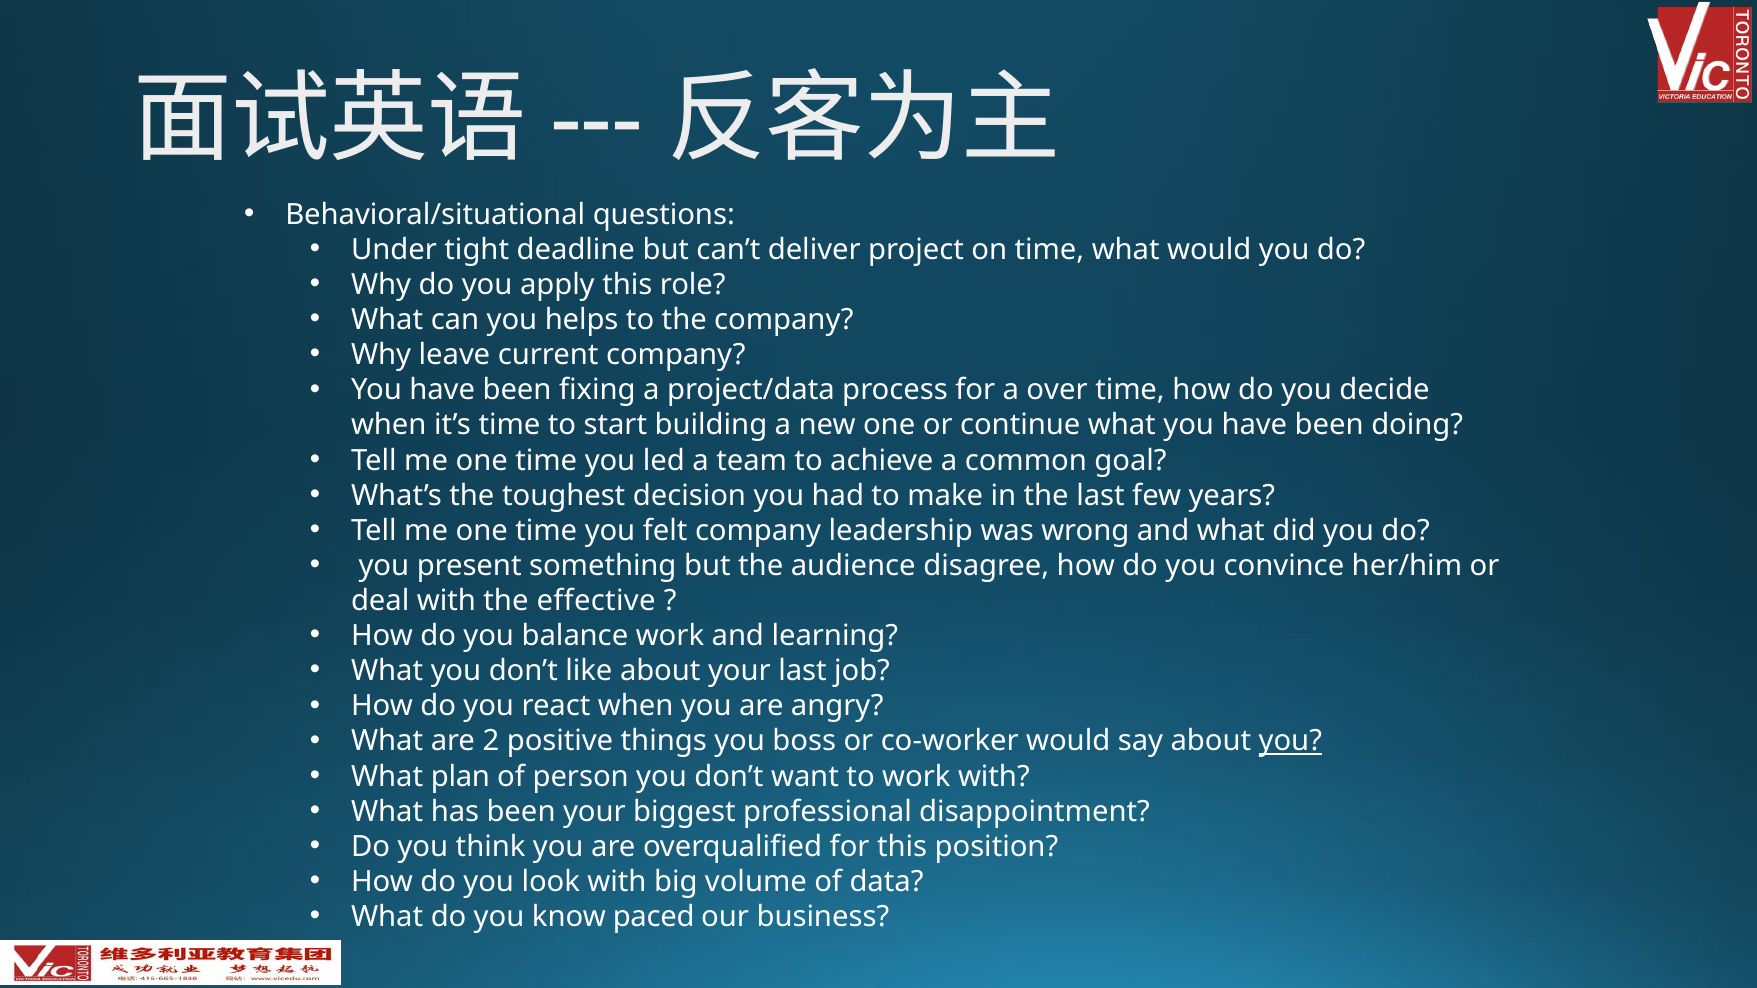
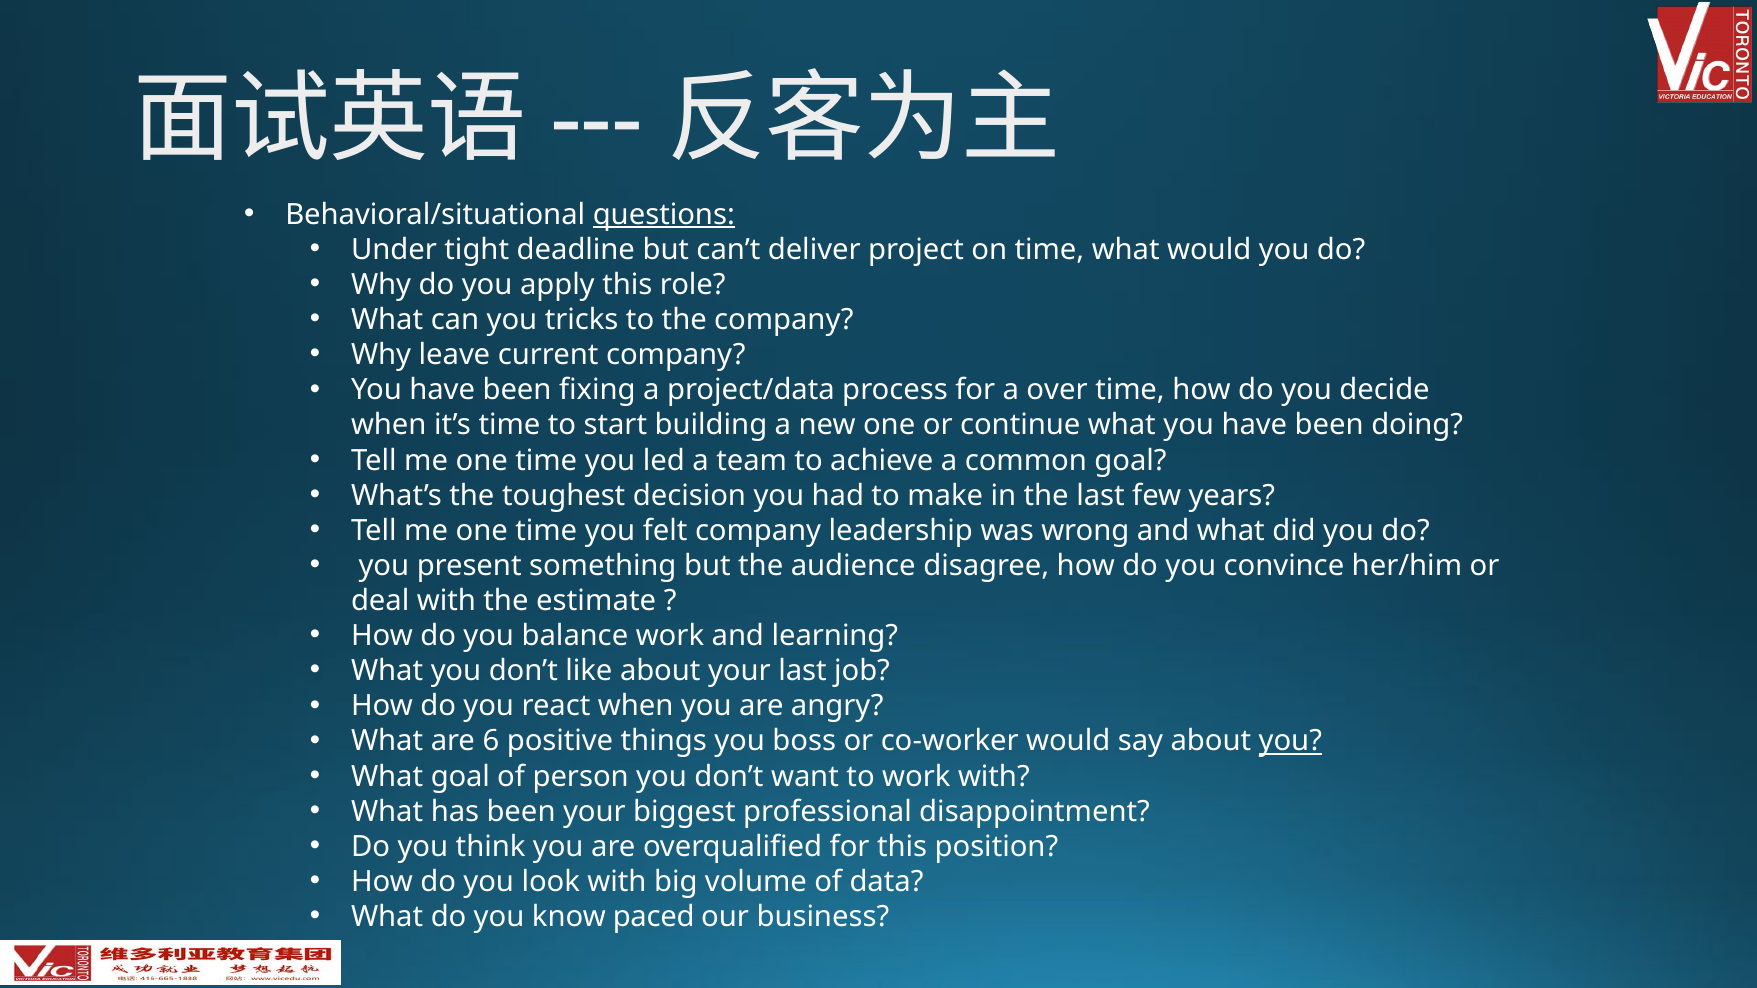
questions underline: none -> present (664, 215)
helps: helps -> tricks (582, 320)
effective: effective -> estimate (596, 601)
2: 2 -> 6 (491, 742)
What plan: plan -> goal (460, 777)
